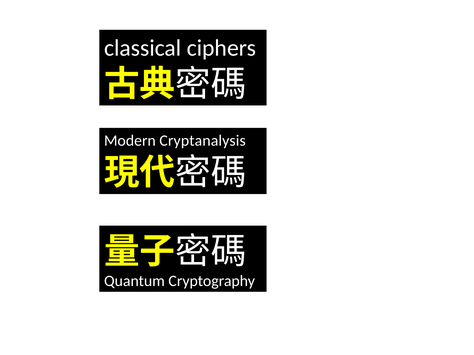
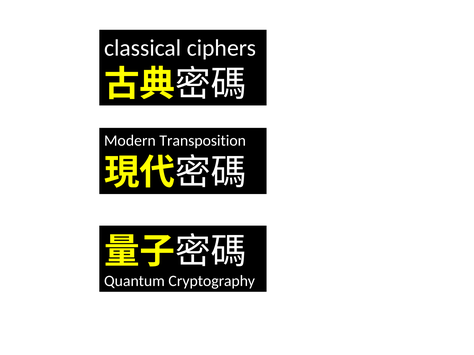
Cryptanalysis: Cryptanalysis -> Transposition (203, 141)
